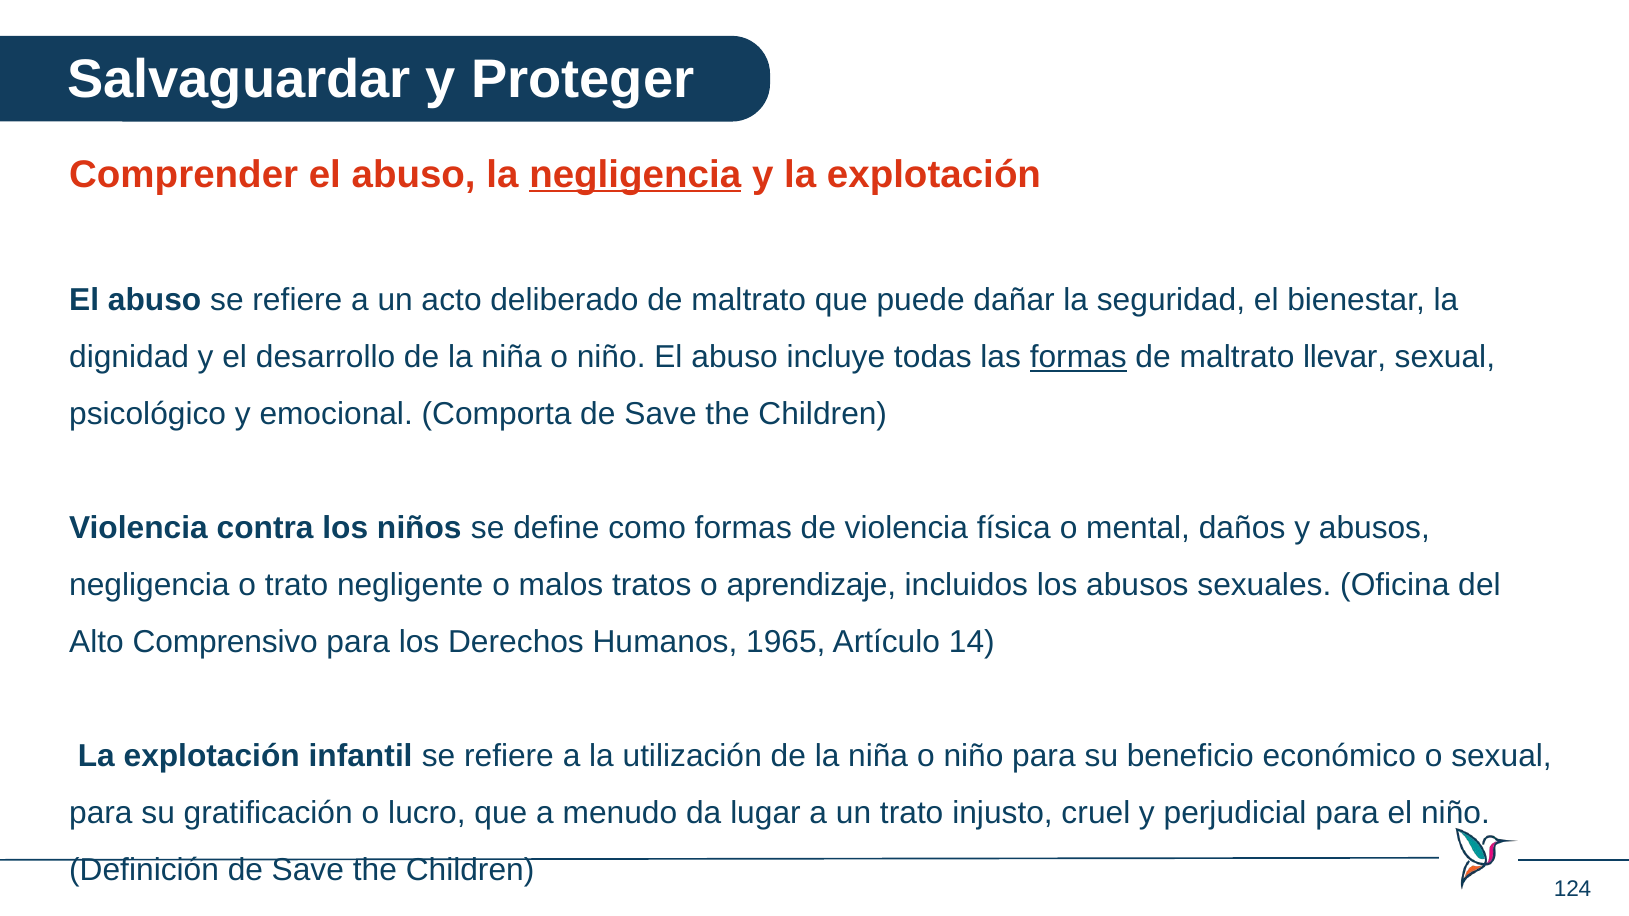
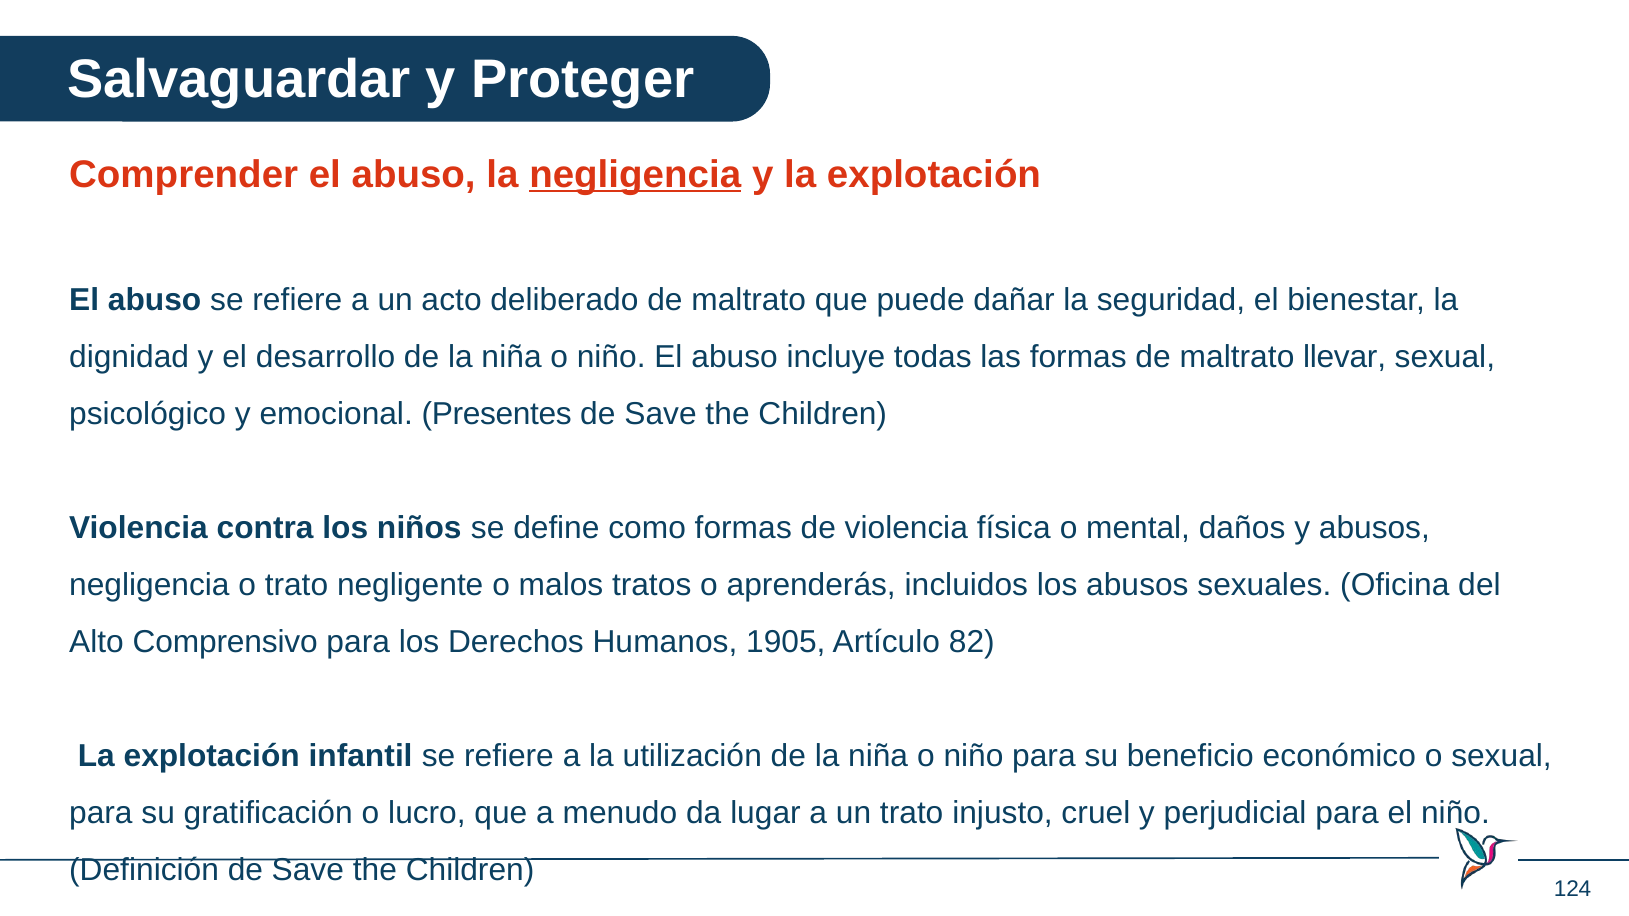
formas underline: present -> none (1078, 357)
Comporta: Comporta -> Presentes (497, 414)
aprendizaje: aprendizaje -> aprenderás (811, 585)
1965: 1965 -> 1905 (786, 642)
14: 14 -> 82 (972, 642)
